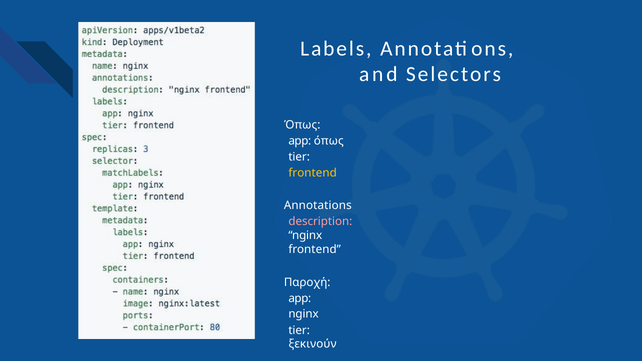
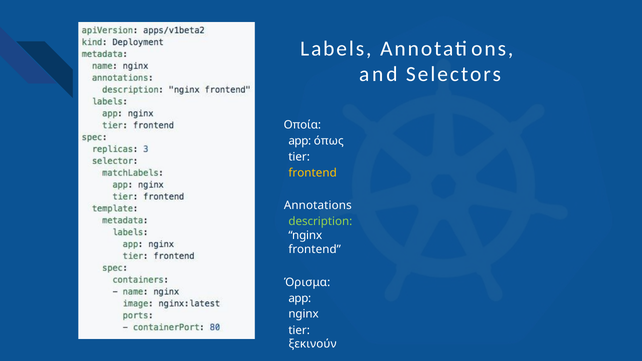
Όπως: Όπως -> Οποία (302, 125)
description colour: pink -> light green (320, 222)
Παροχή: Παροχή -> Όρισμα (307, 282)
